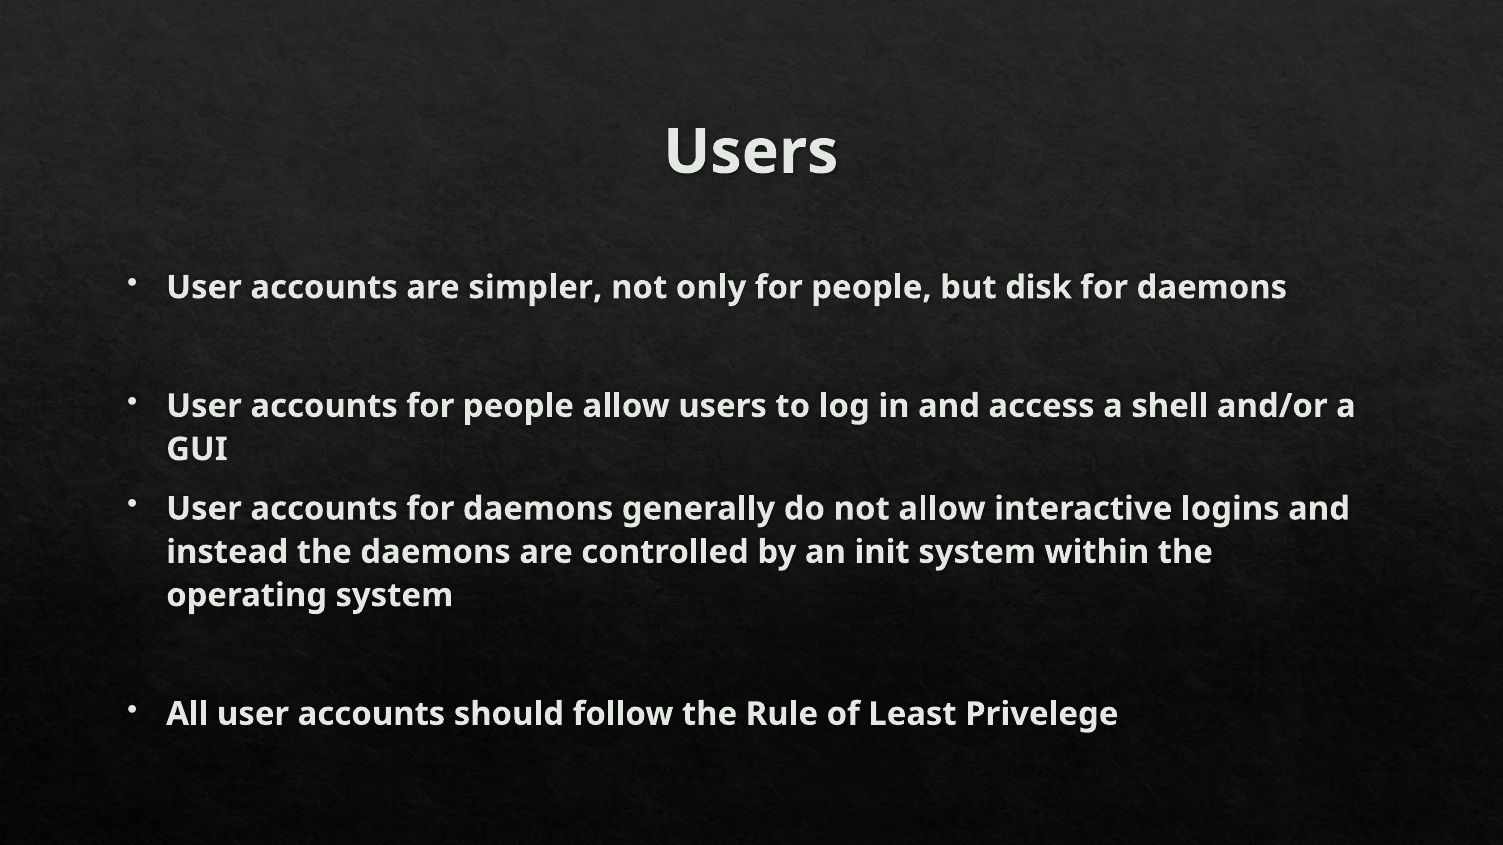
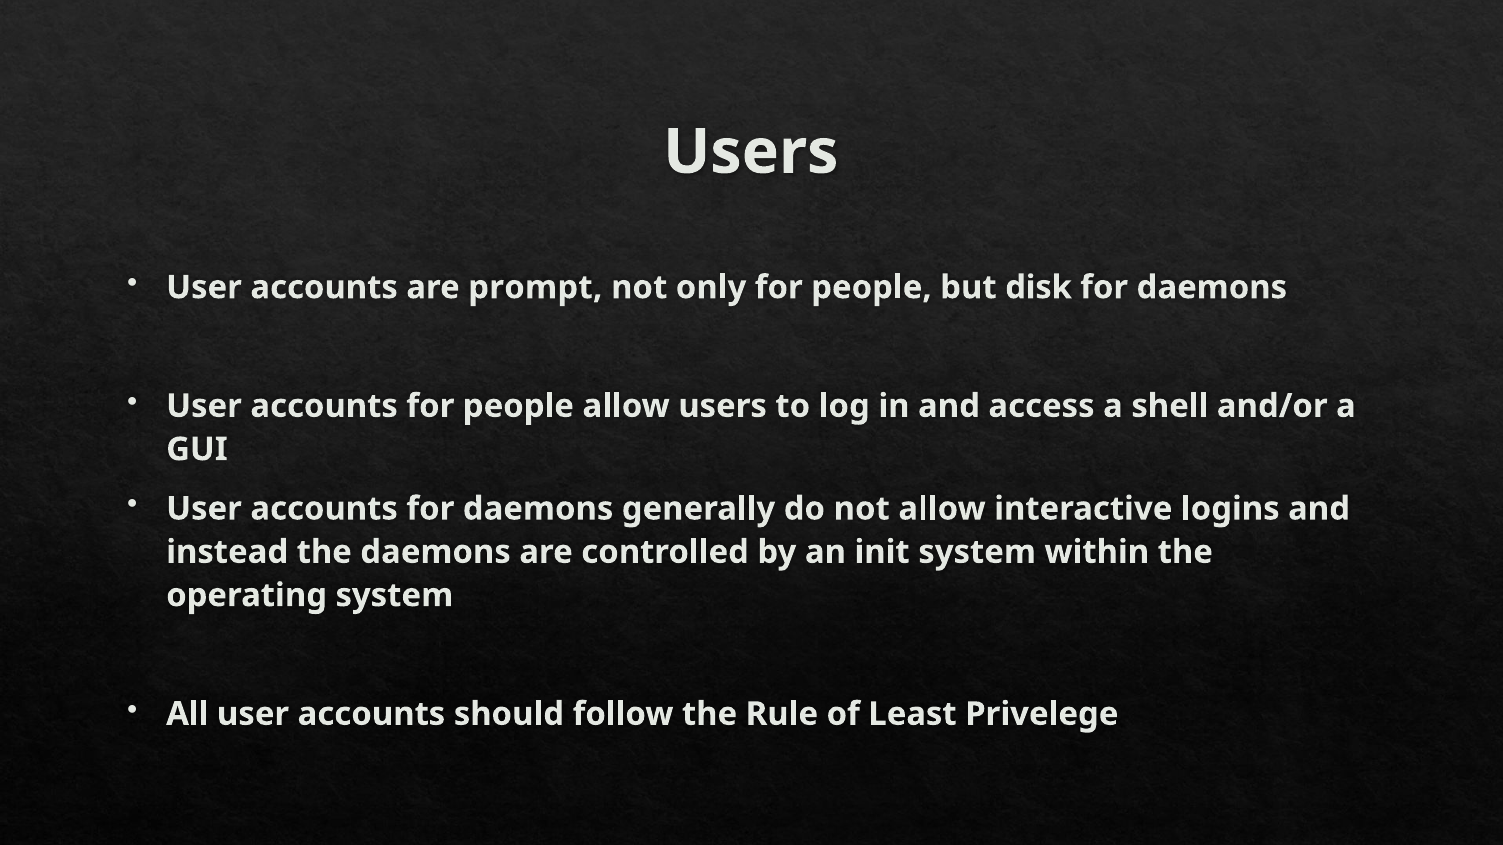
simpler: simpler -> prompt (535, 288)
